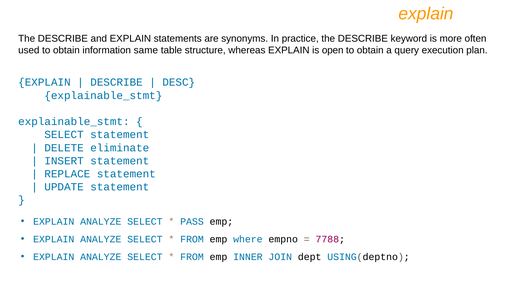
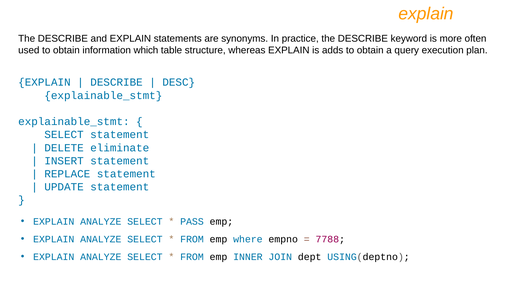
same: same -> which (146, 50)
open: open -> adds (333, 50)
